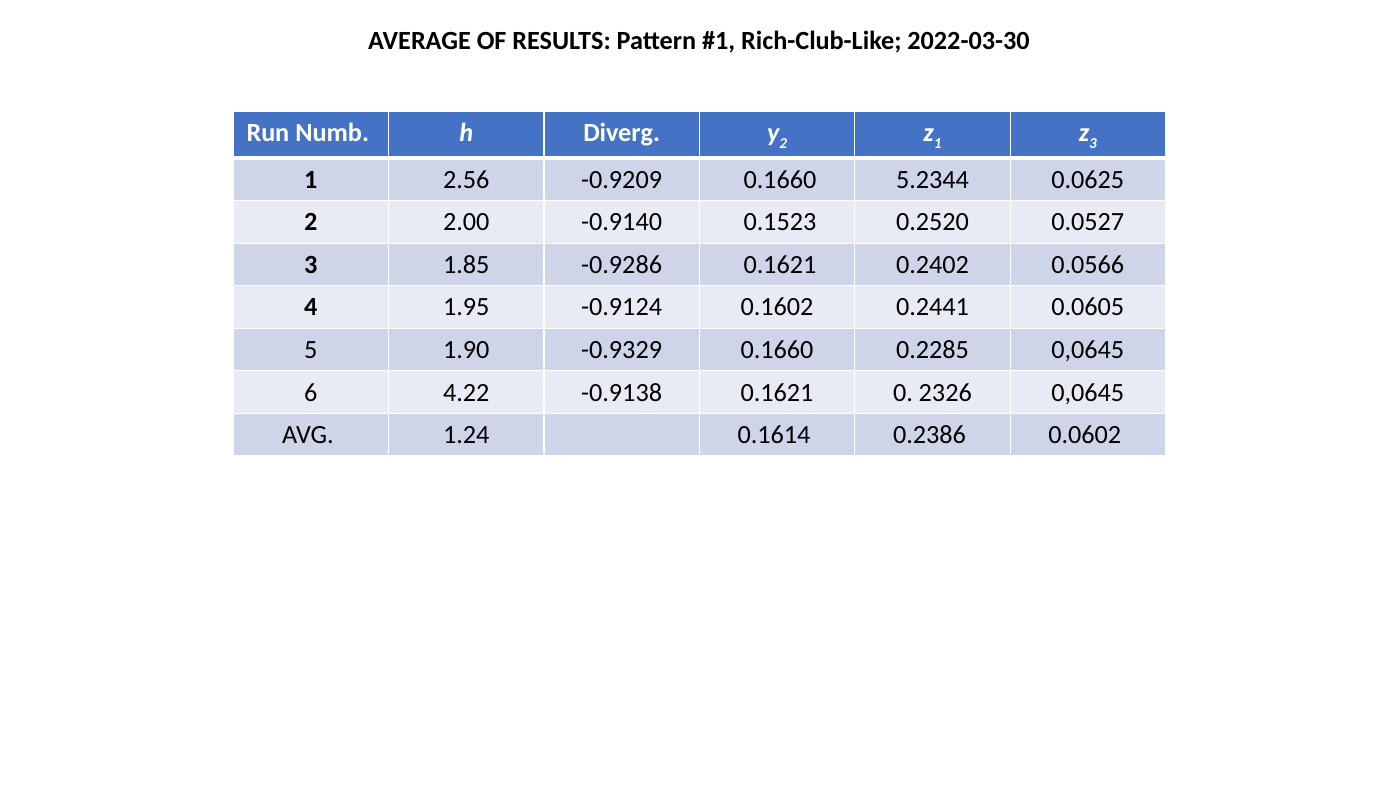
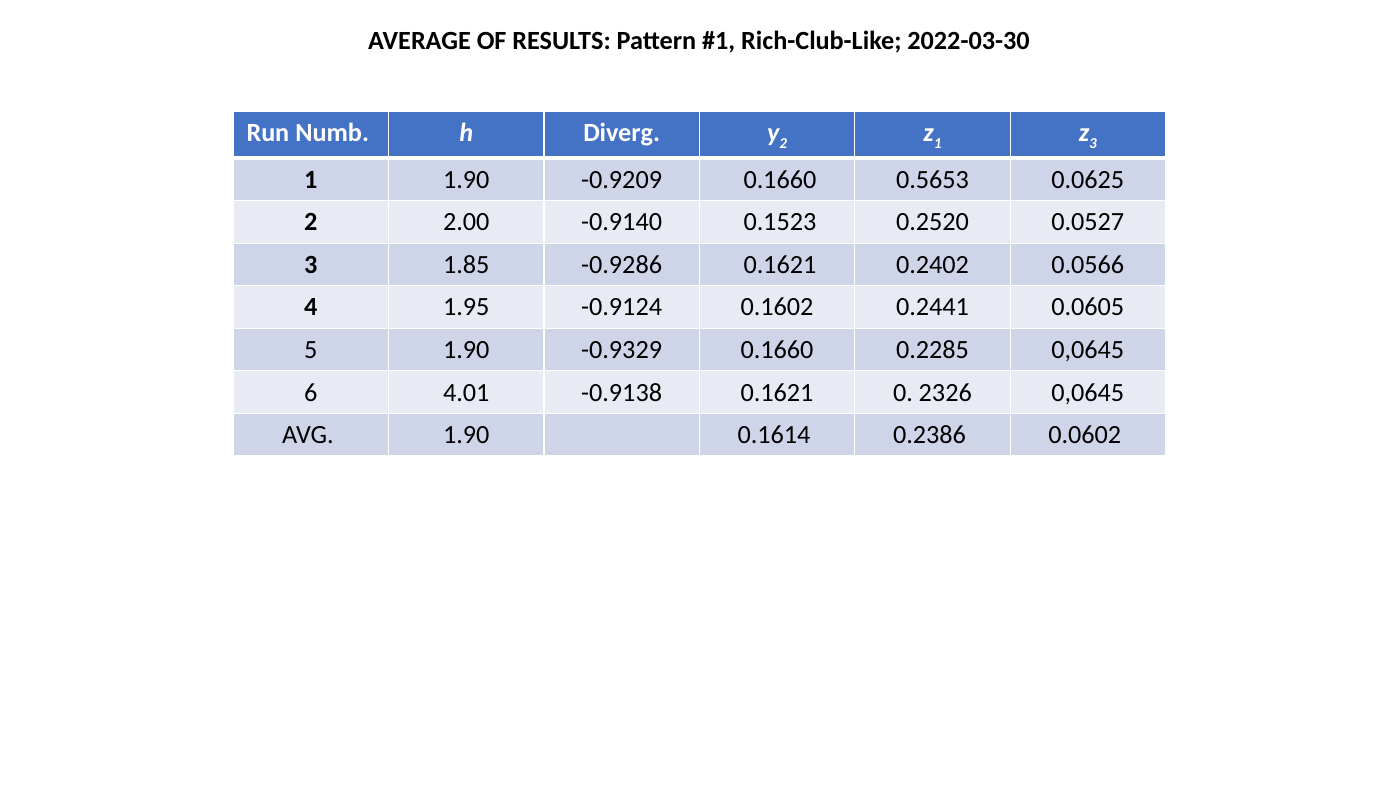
1 2.56: 2.56 -> 1.90 (466, 180)
5.2344: 5.2344 -> 0.5653 (932, 180)
4.22: 4.22 -> 4.01 (466, 392)
AVG 1.24: 1.24 -> 1.90 (466, 435)
